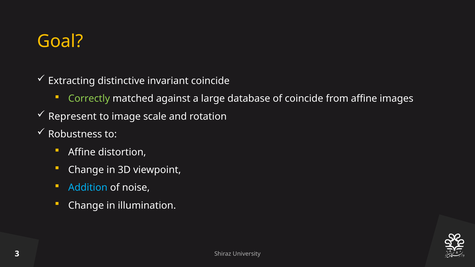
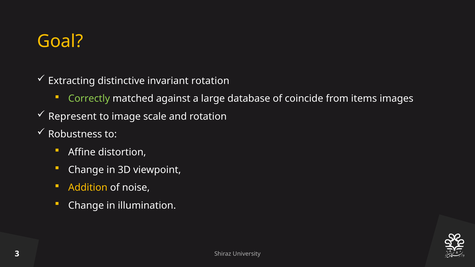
invariant coincide: coincide -> rotation (210, 81)
from affine: affine -> items (364, 99)
Addition colour: light blue -> yellow (88, 188)
